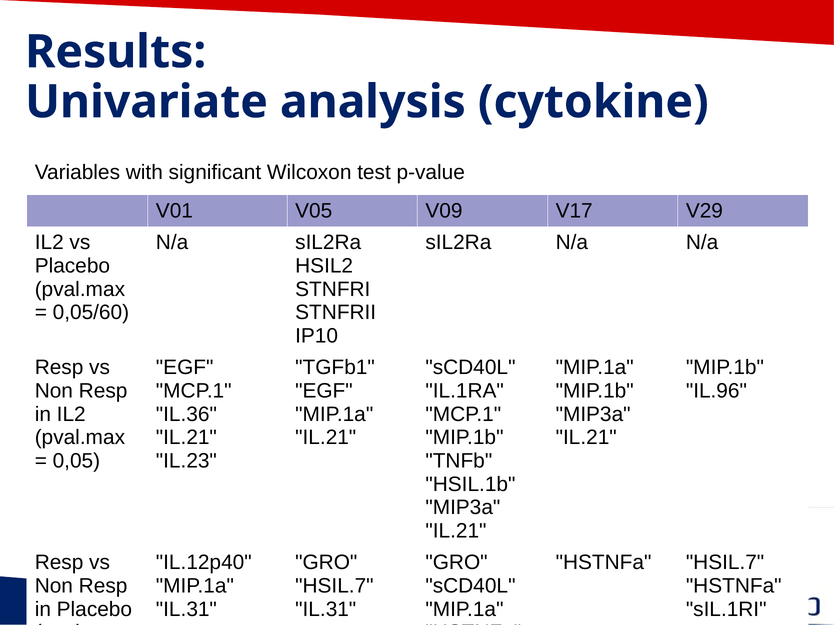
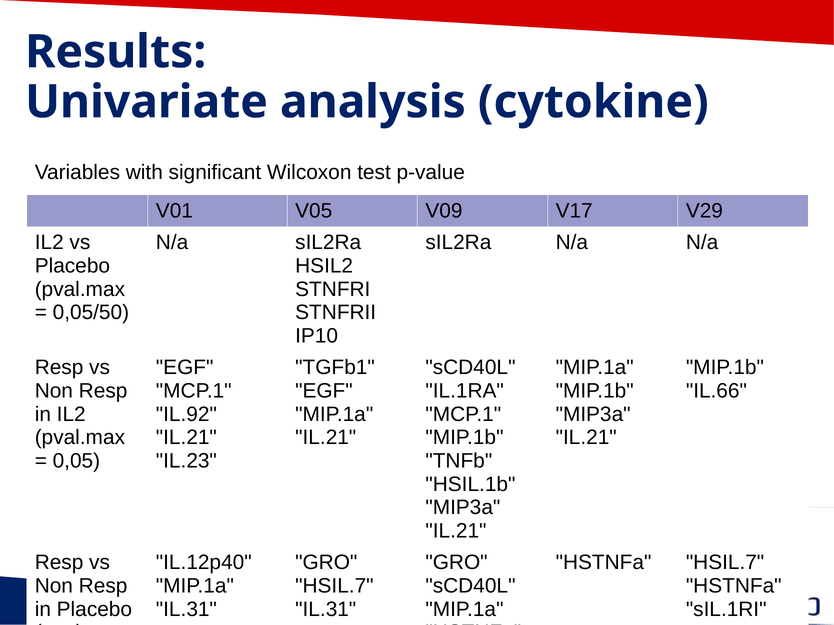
0,05/60: 0,05/60 -> 0,05/50 (91, 313)
IL.96: IL.96 -> IL.66 (716, 391)
IL.36: IL.36 -> IL.92 (186, 415)
